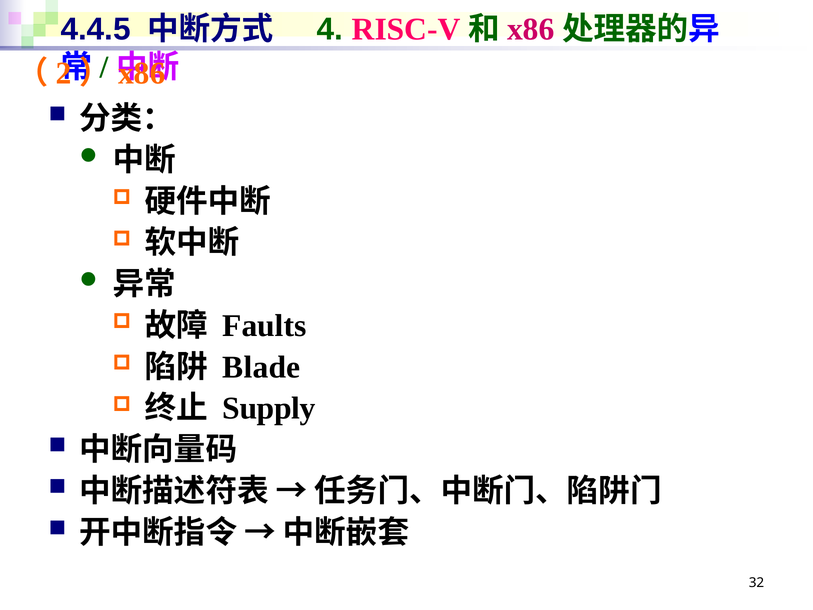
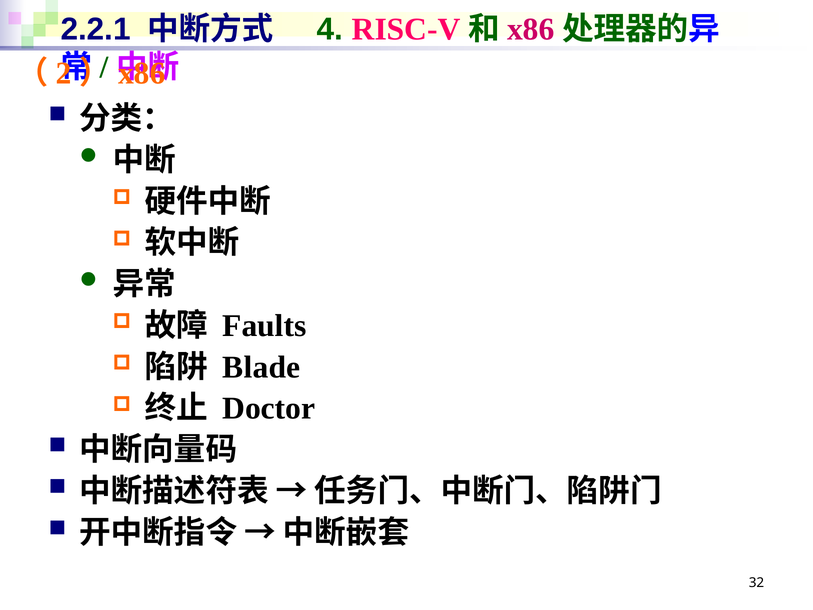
4.4.5: 4.4.5 -> 2.2.1 (96, 29)
Supply: Supply -> Doctor (269, 408)
